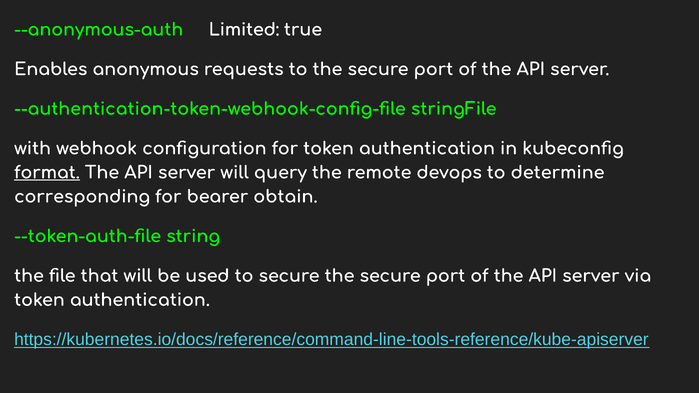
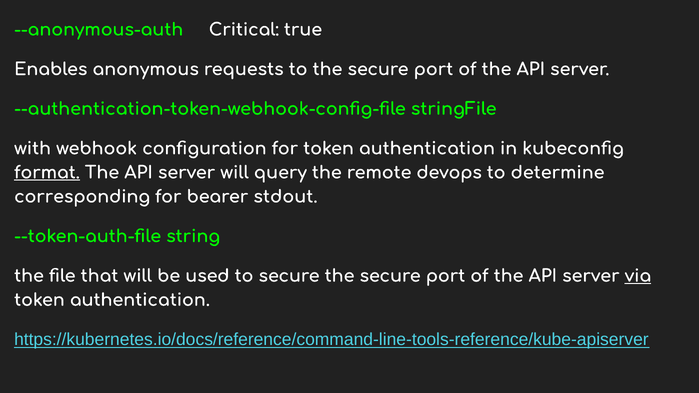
Limited: Limited -> Critical (244, 30)
obtain: obtain -> stdout (285, 197)
via underline: none -> present (638, 276)
